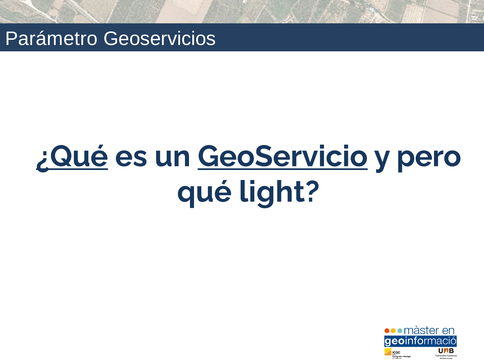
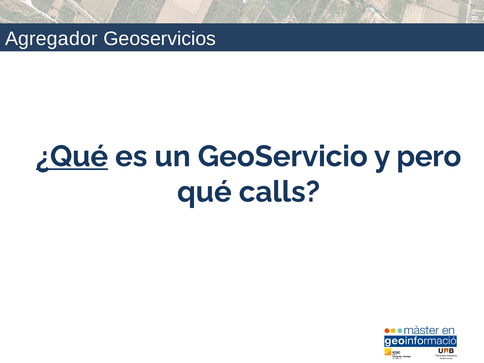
Parámetro: Parámetro -> Agregador (51, 39)
GeoServicio underline: present -> none (283, 156)
light: light -> calls (279, 192)
